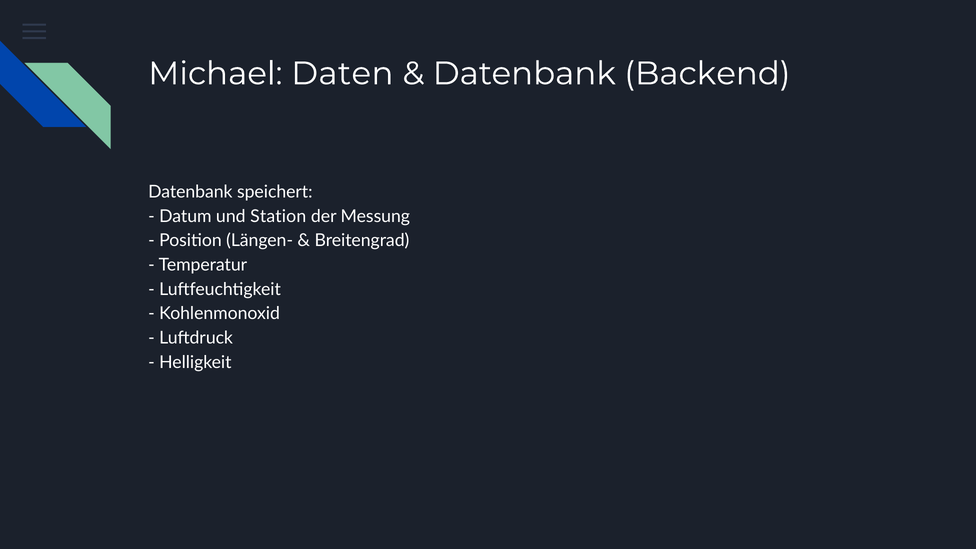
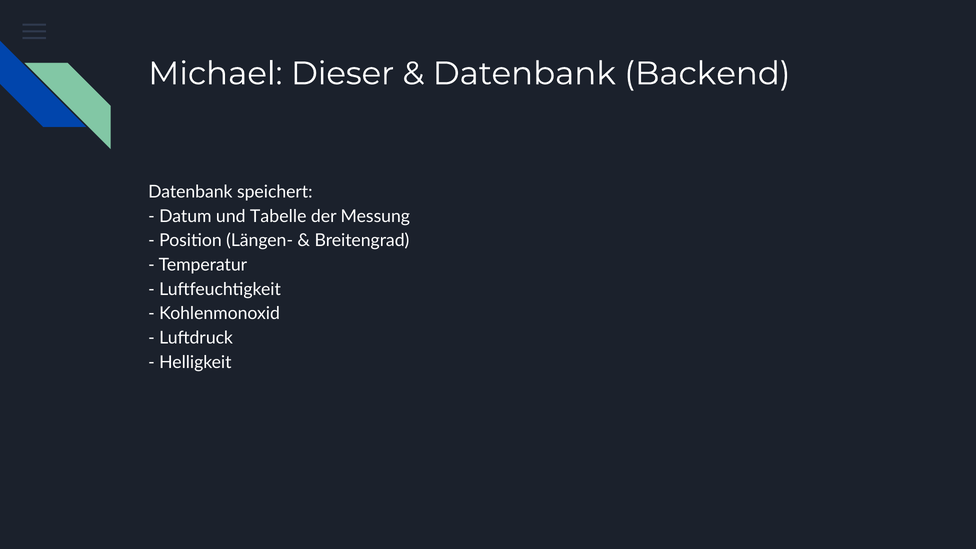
Daten: Daten -> Dieser (343, 74)
Station: Station -> Tabelle (278, 216)
